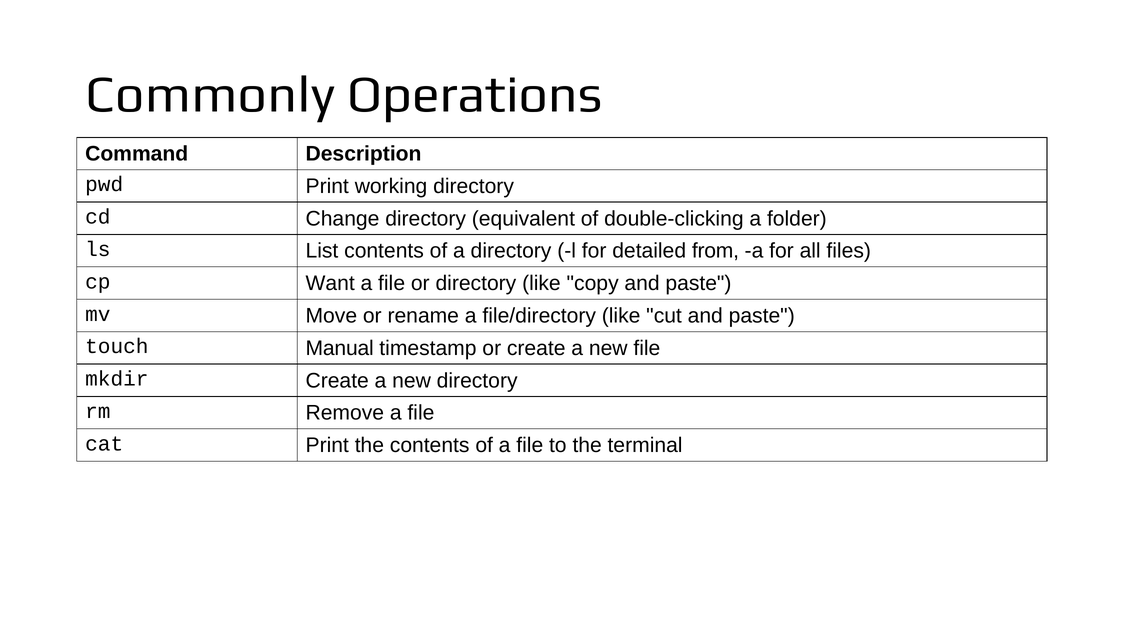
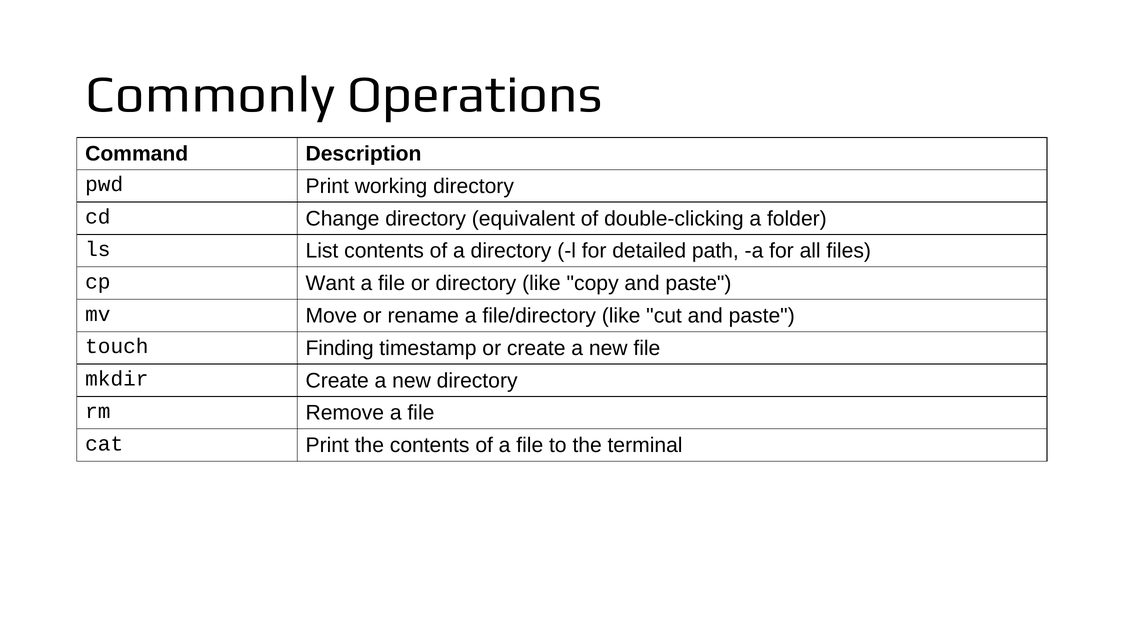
from: from -> path (715, 251)
Manual: Manual -> Finding (340, 348)
